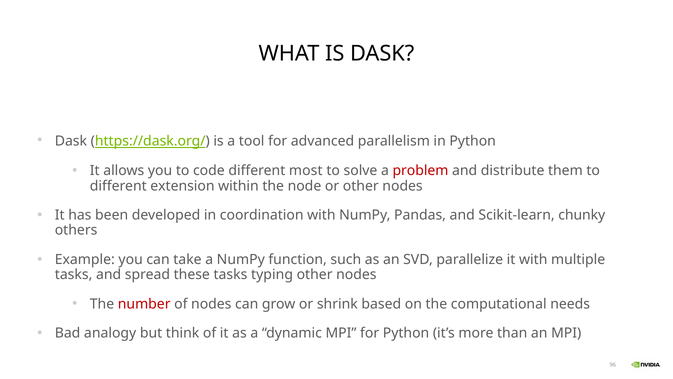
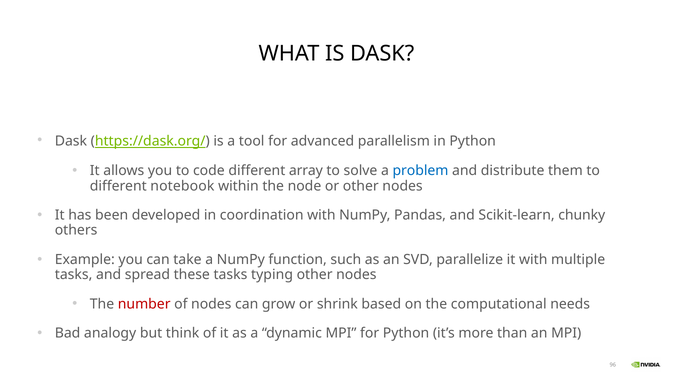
most: most -> array (306, 171)
problem colour: red -> blue (420, 171)
extension: extension -> notebook (182, 186)
